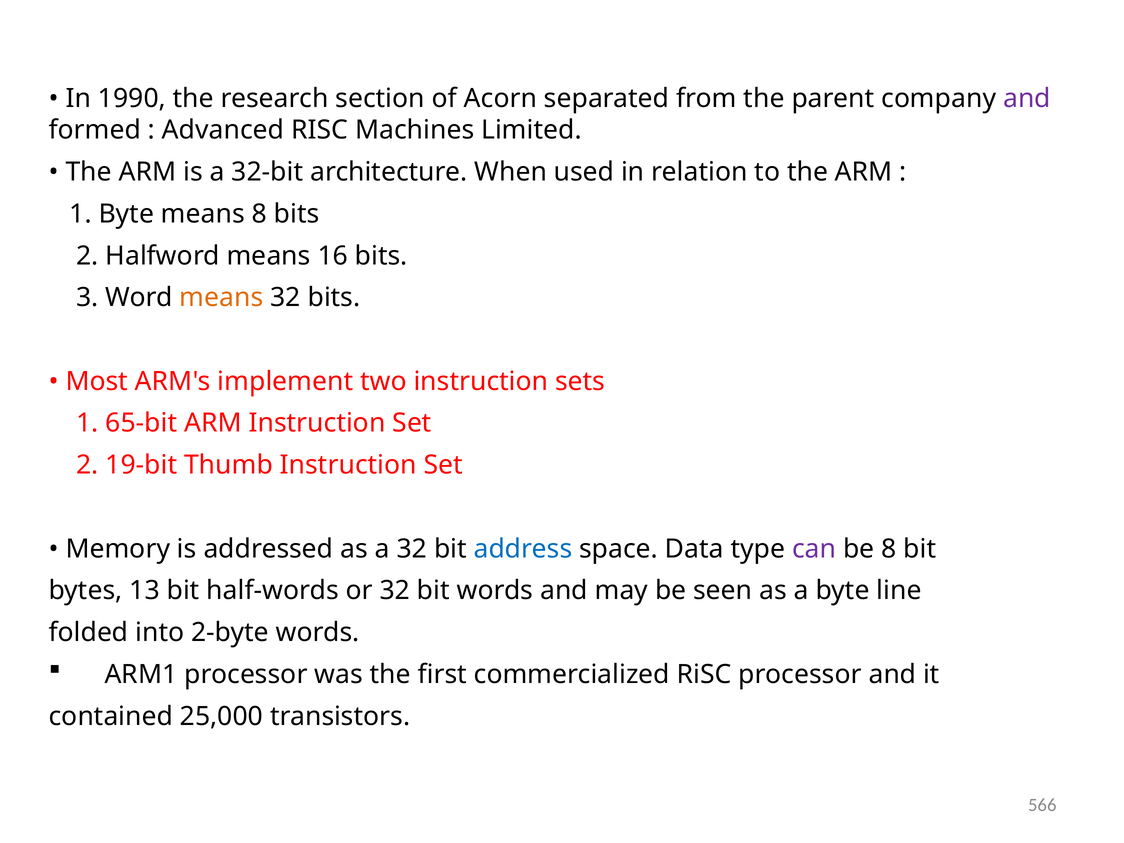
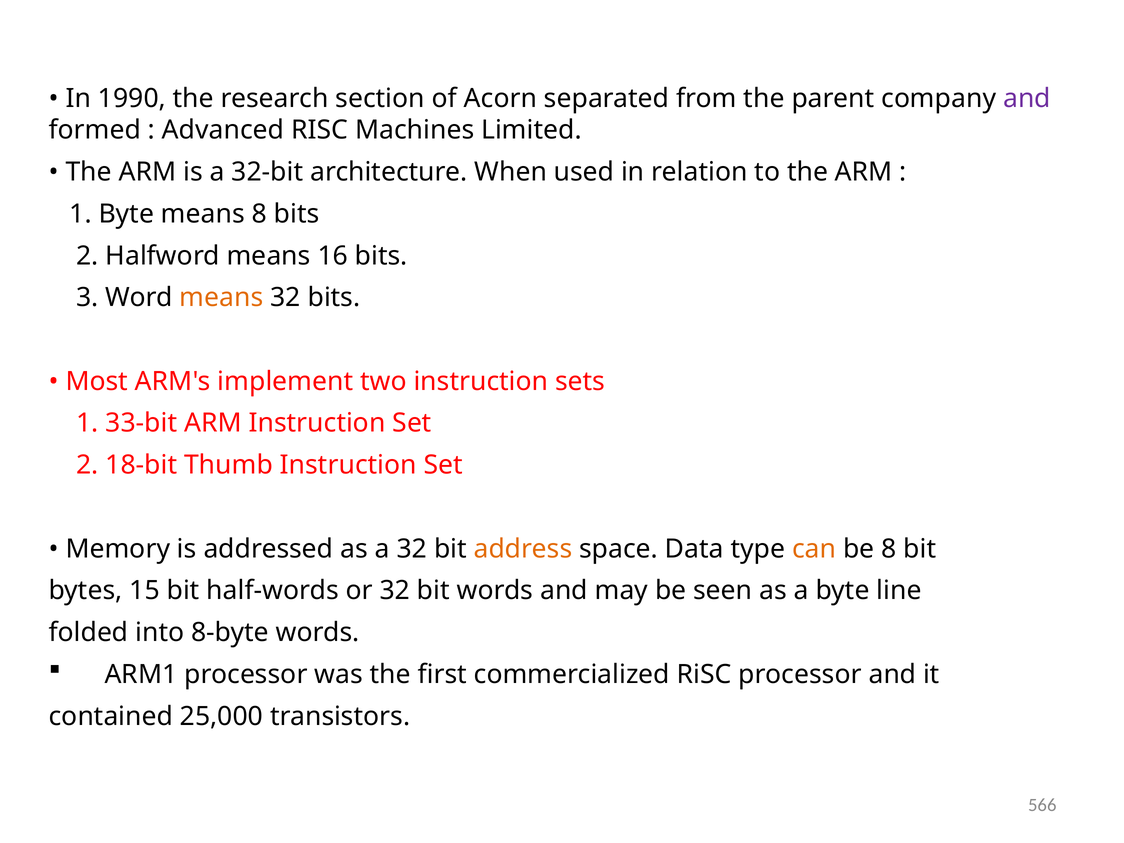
65-bit: 65-bit -> 33-bit (141, 423)
19-bit: 19-bit -> 18-bit (141, 465)
address colour: blue -> orange (523, 549)
can colour: purple -> orange (814, 549)
13: 13 -> 15 (145, 591)
2-byte: 2-byte -> 8-byte (230, 633)
